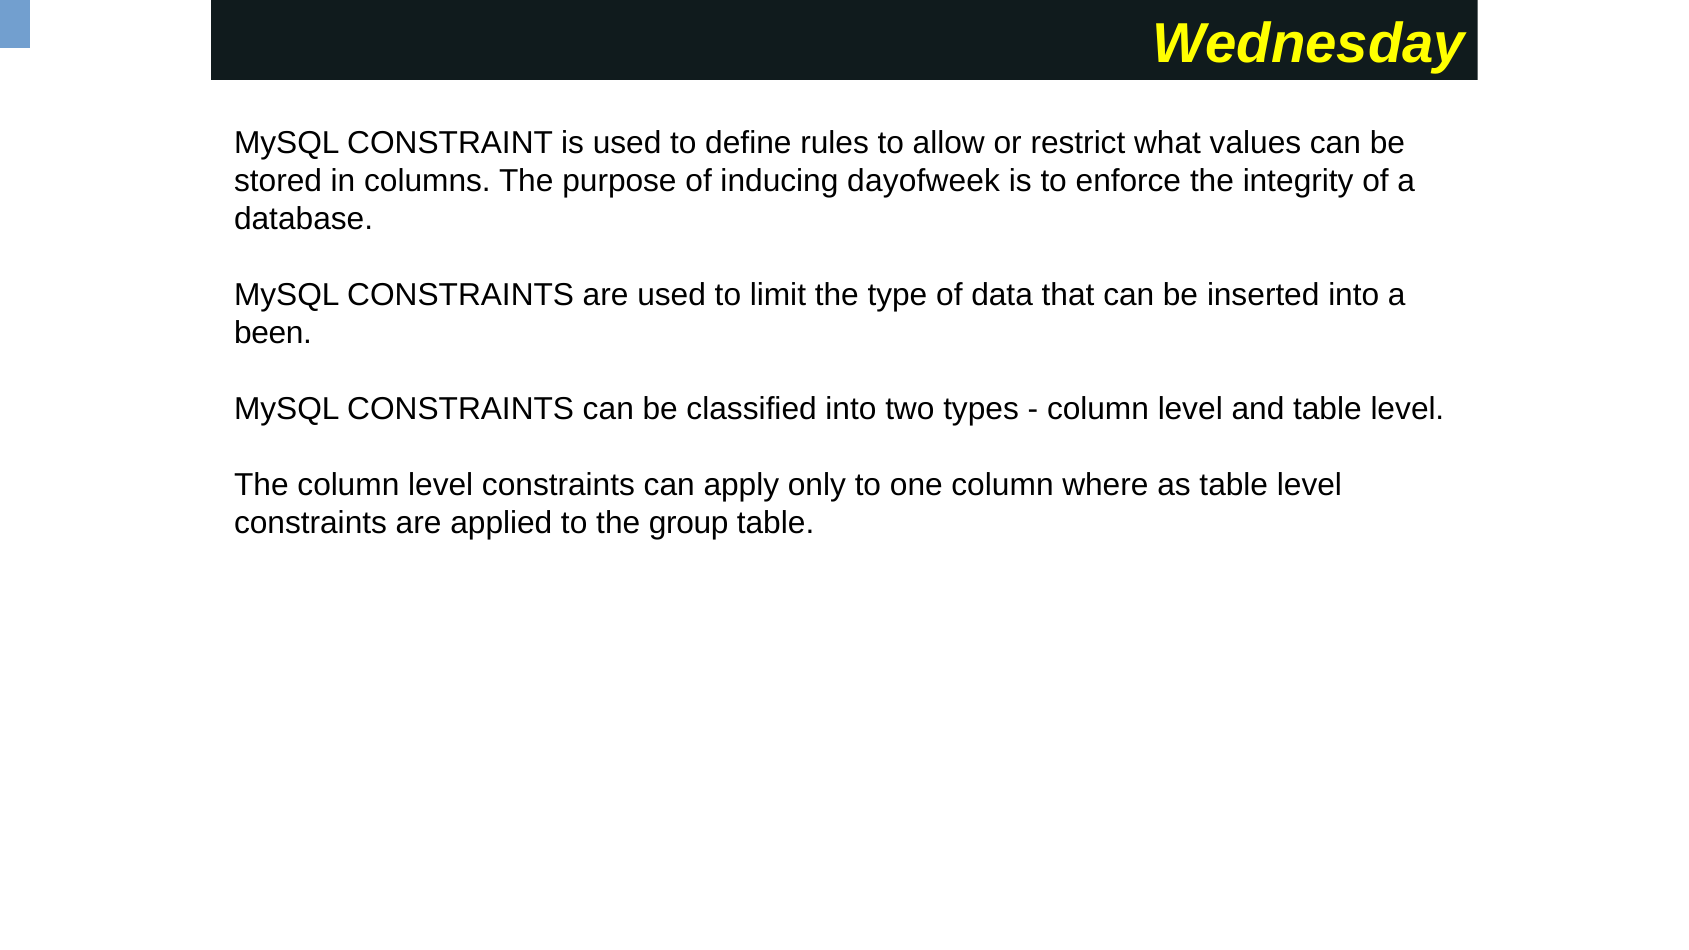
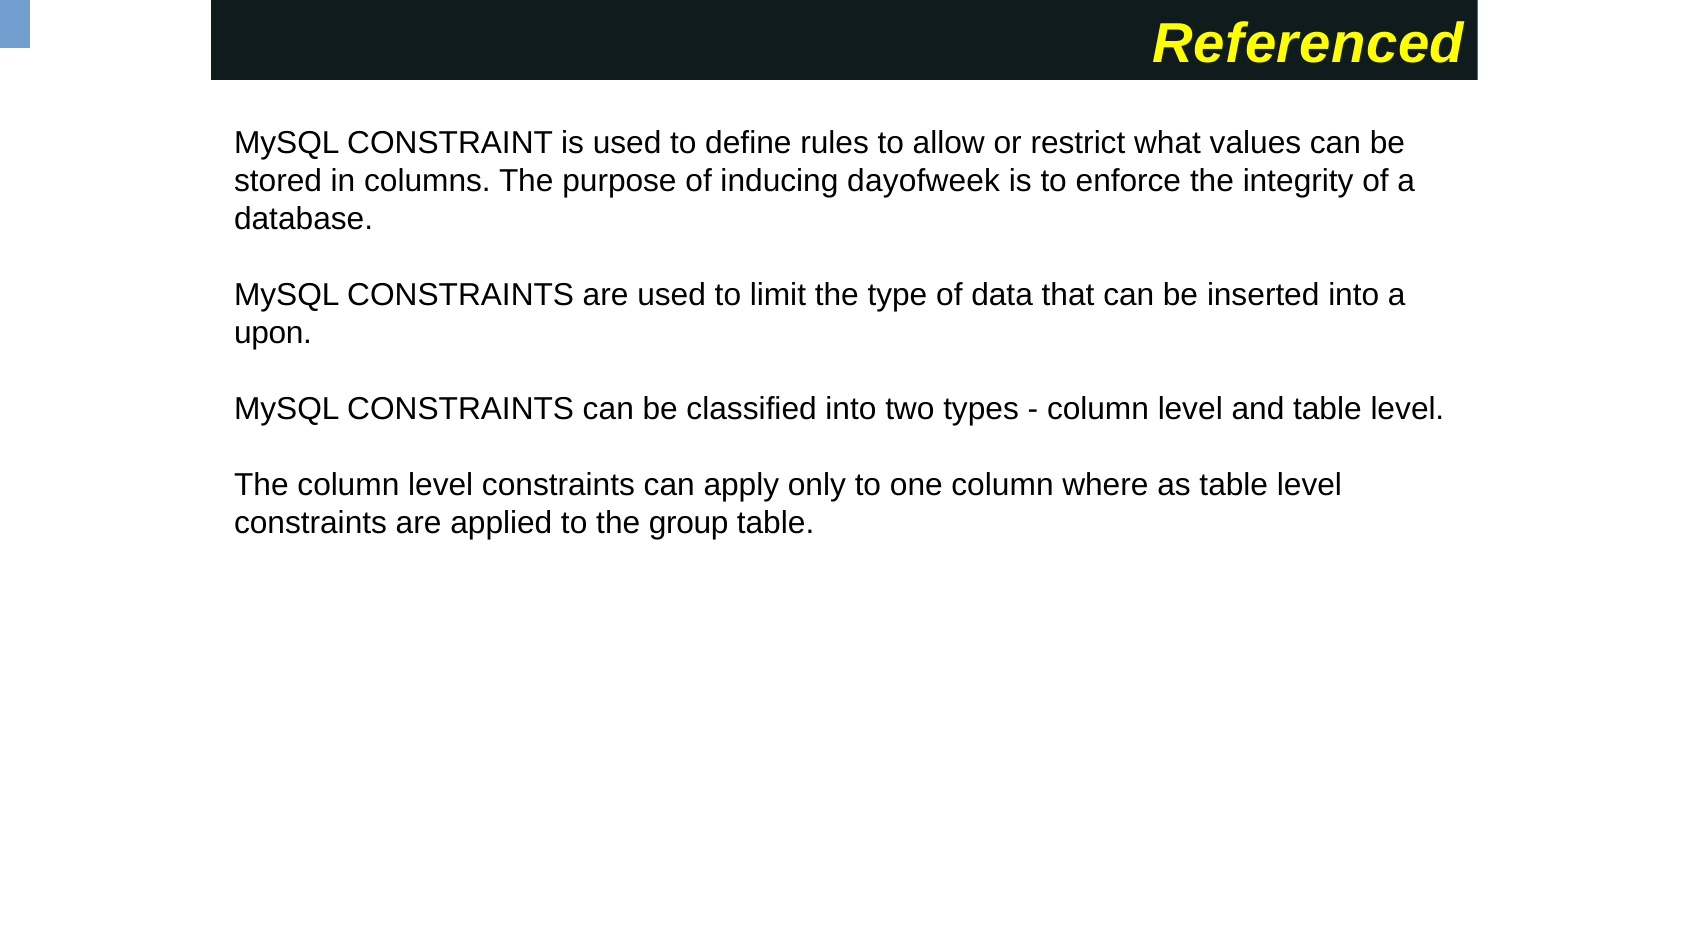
Wednesday: Wednesday -> Referenced (1308, 44)
been: been -> upon (273, 334)
